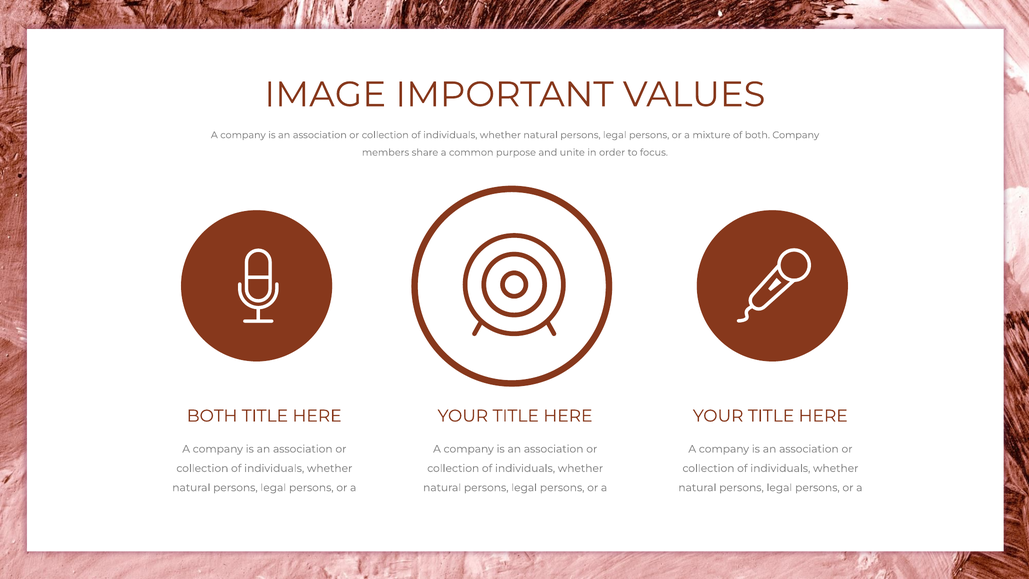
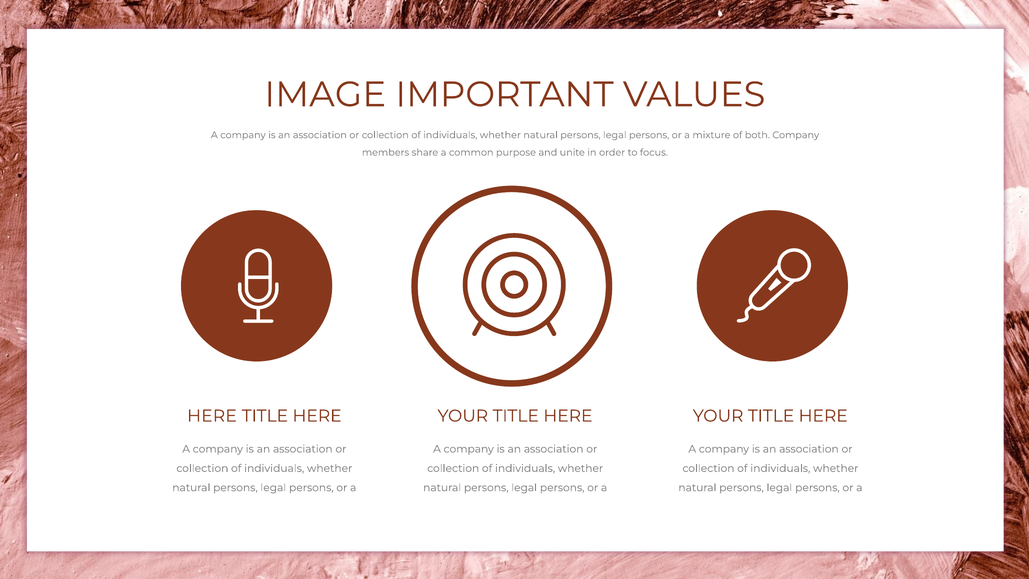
BOTH: BOTH -> HERE (212, 416)
